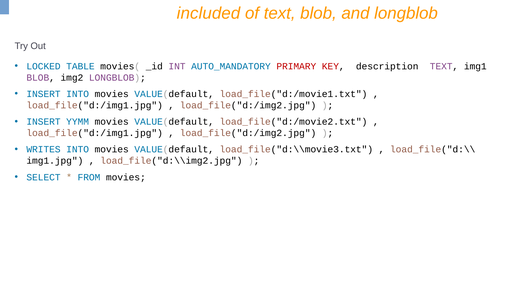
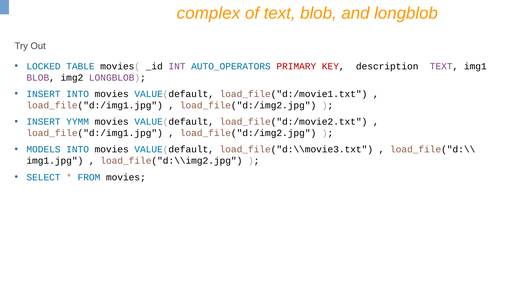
included: included -> complex (208, 13)
AUTO_MANDATORY: AUTO_MANDATORY -> AUTO_OPERATORS (231, 66)
WRITES: WRITES -> MODELS (44, 150)
